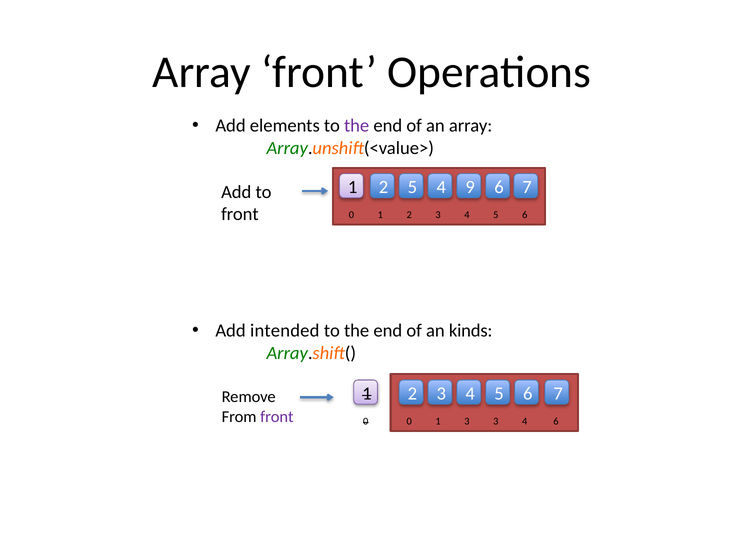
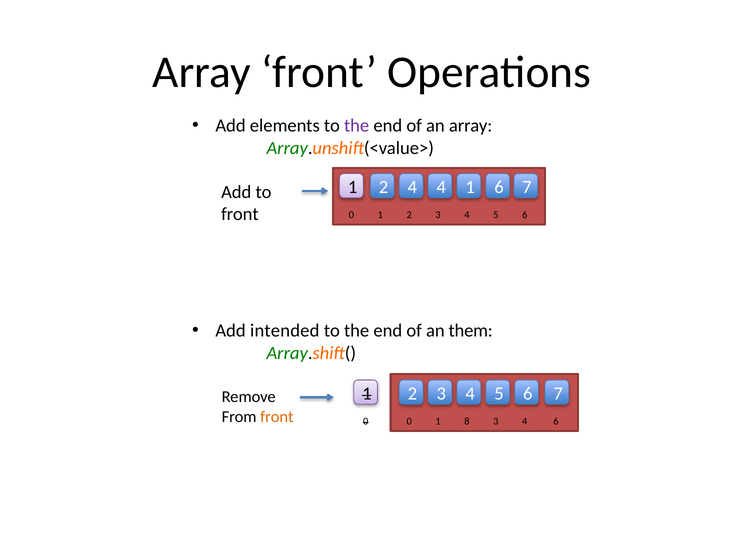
2 5: 5 -> 4 (412, 187)
4 9: 9 -> 1 (470, 187)
kinds: kinds -> them (471, 331)
front colour: purple -> orange (277, 417)
1 3: 3 -> 8 (467, 421)
